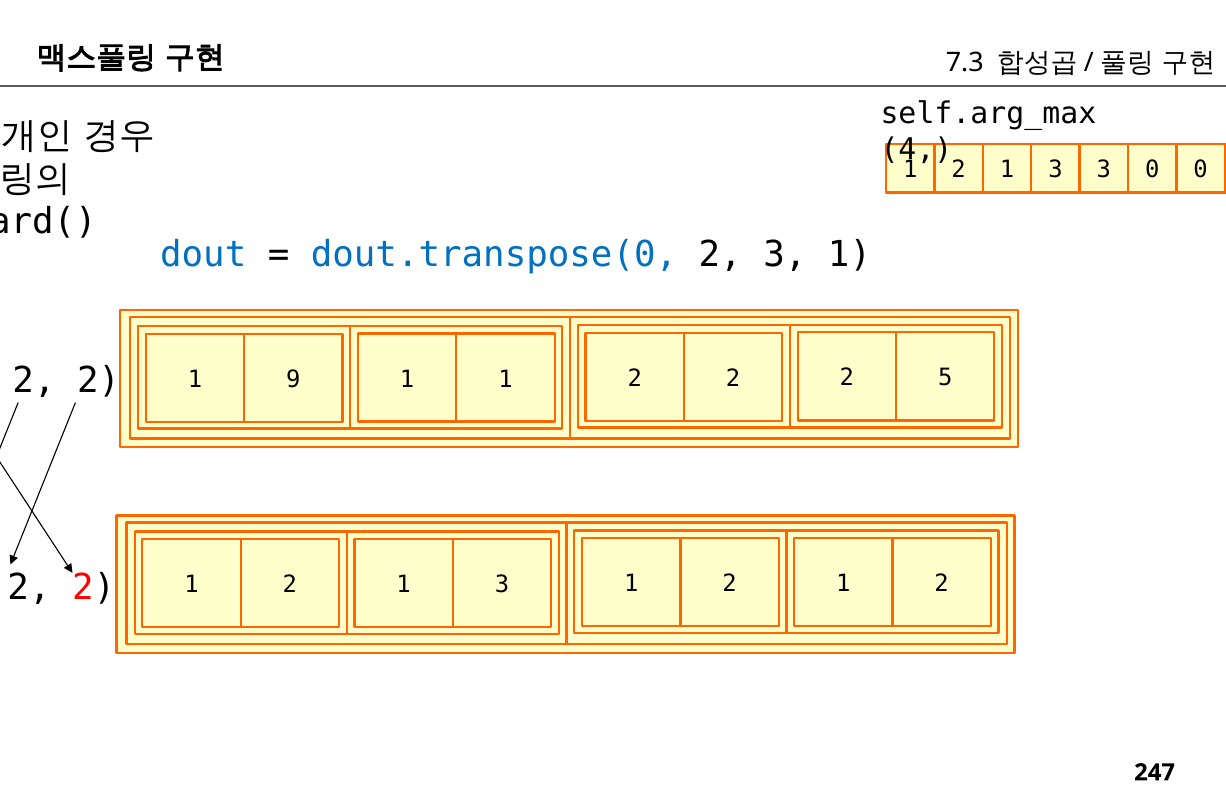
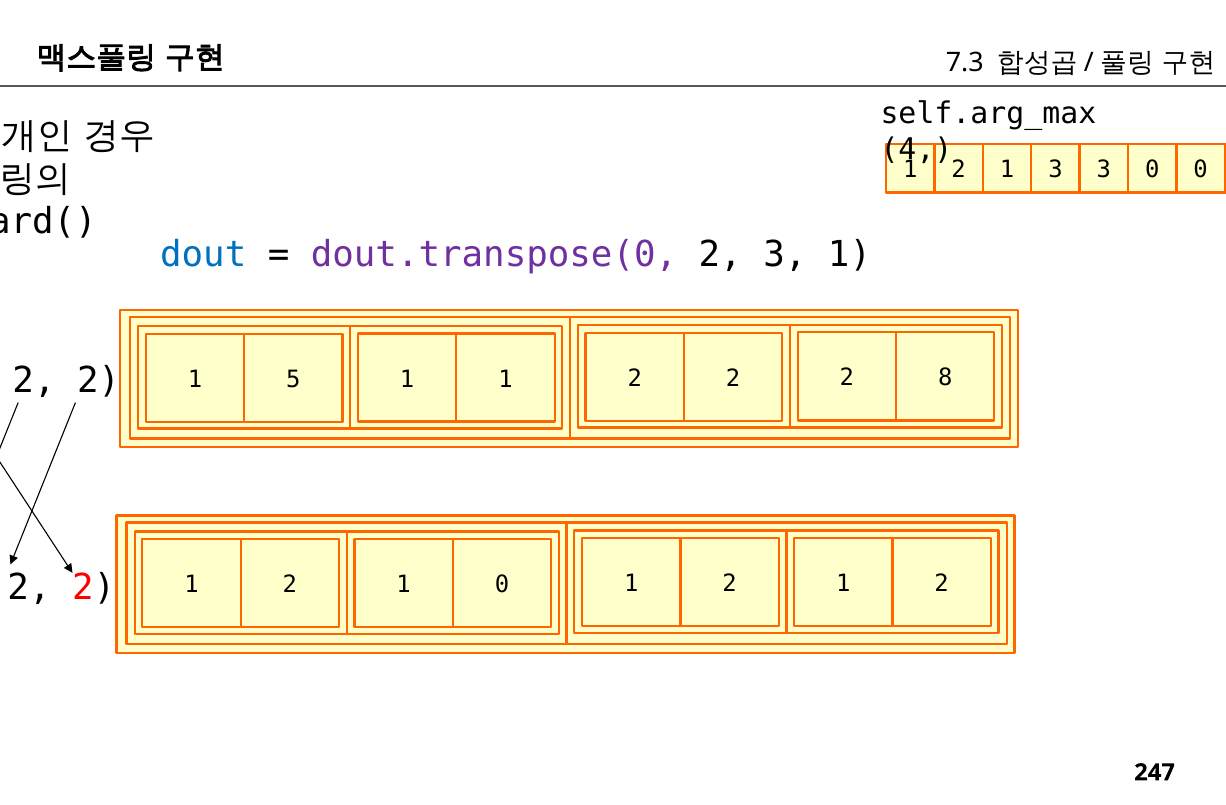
dout.transpose(0 colour: blue -> purple (494, 255)
9: 9 -> 5 (293, 380)
5: 5 -> 8 (945, 378)
3: 3 -> 0 (502, 585)
